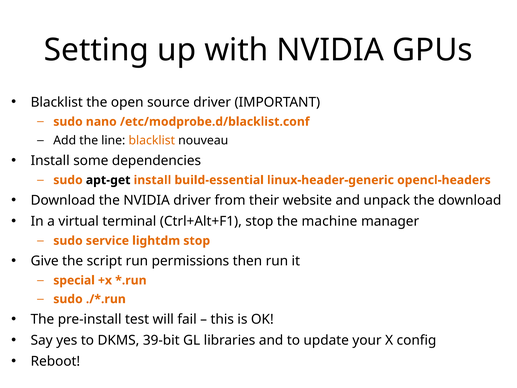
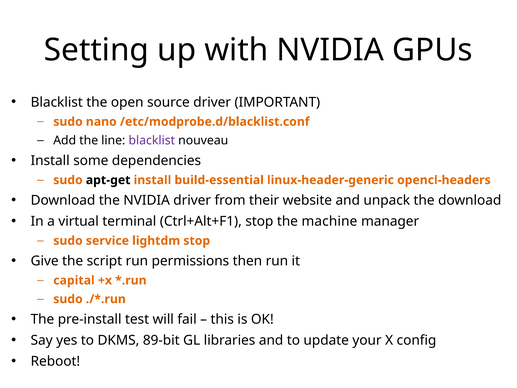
blacklist colour: orange -> purple (152, 140)
special: special -> capital (74, 280)
39-bit: 39-bit -> 89-bit (161, 340)
